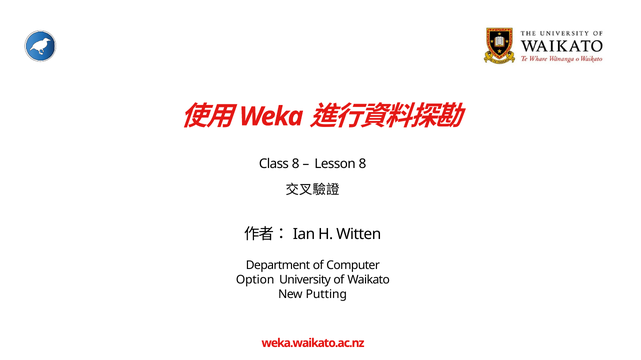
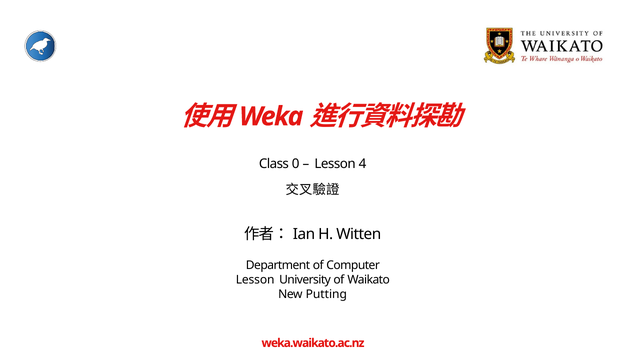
Class 8: 8 -> 0 (296, 164)
Lesson 8: 8 -> 4 (363, 164)
Option: Option -> Lesson (255, 280)
